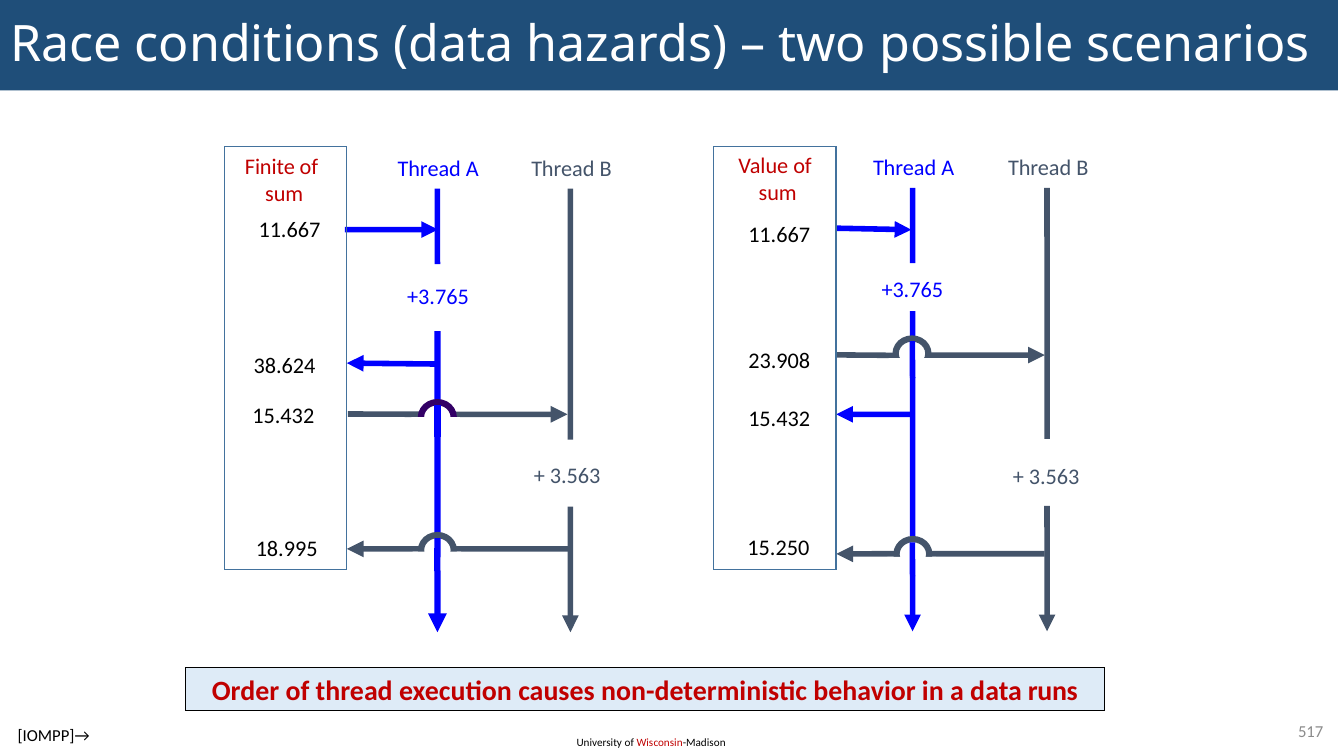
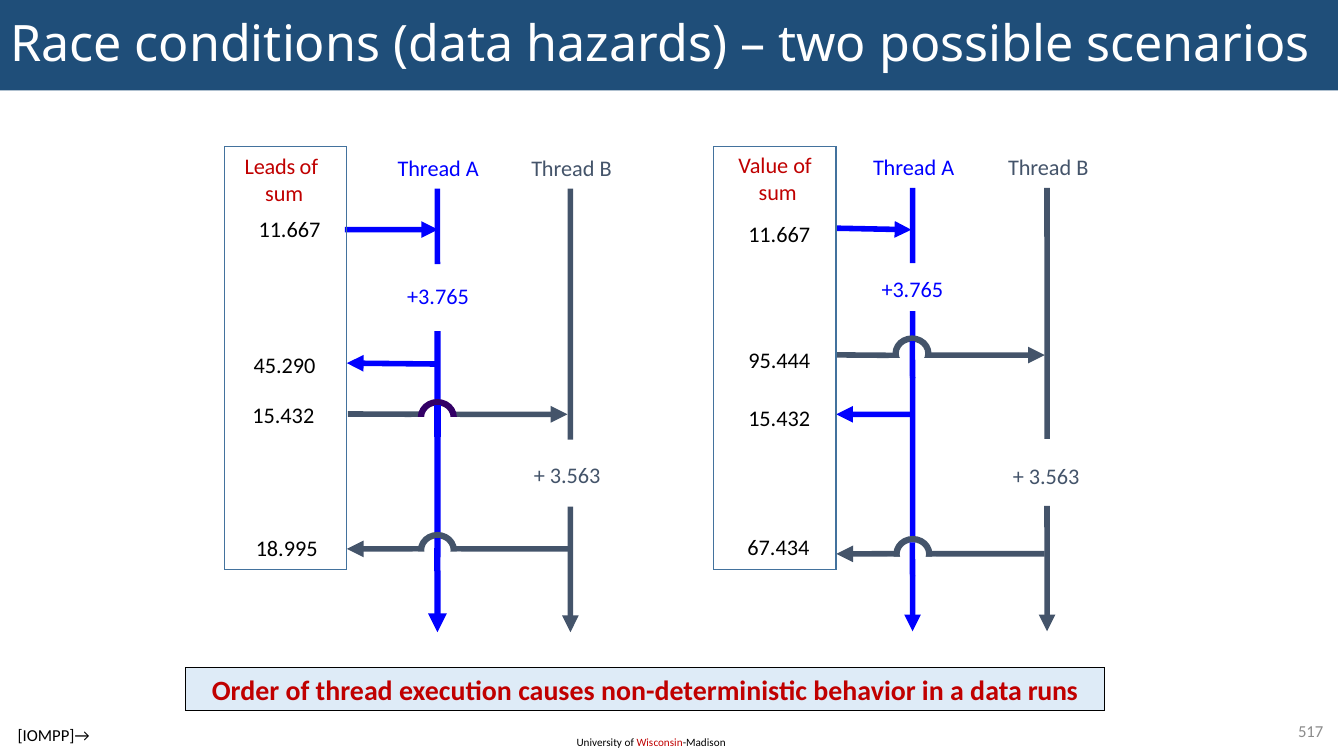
Finite: Finite -> Leads (270, 167)
23.908: 23.908 -> 95.444 (779, 361)
38.624: 38.624 -> 45.290 (284, 366)
15.250: 15.250 -> 67.434 (778, 548)
